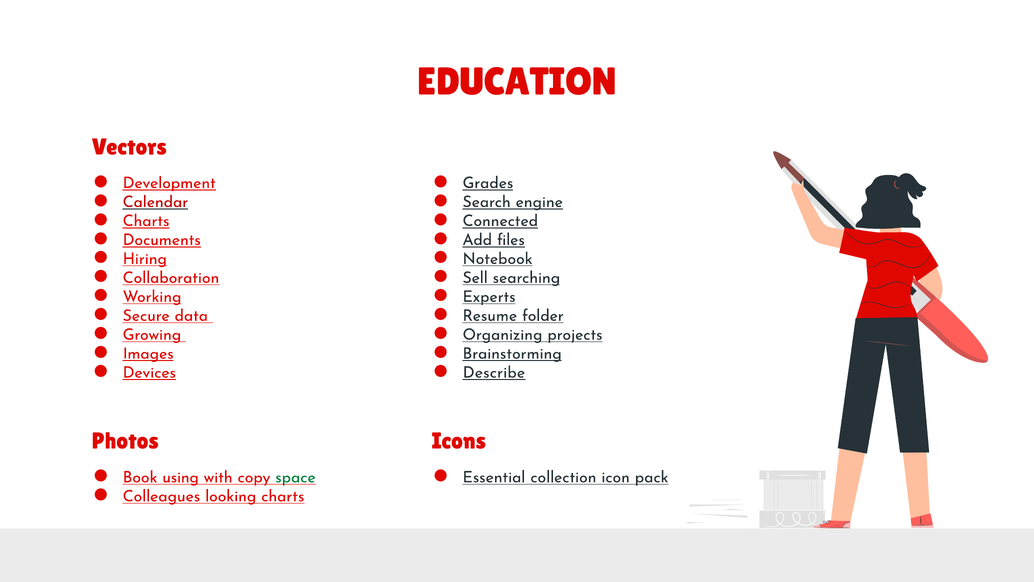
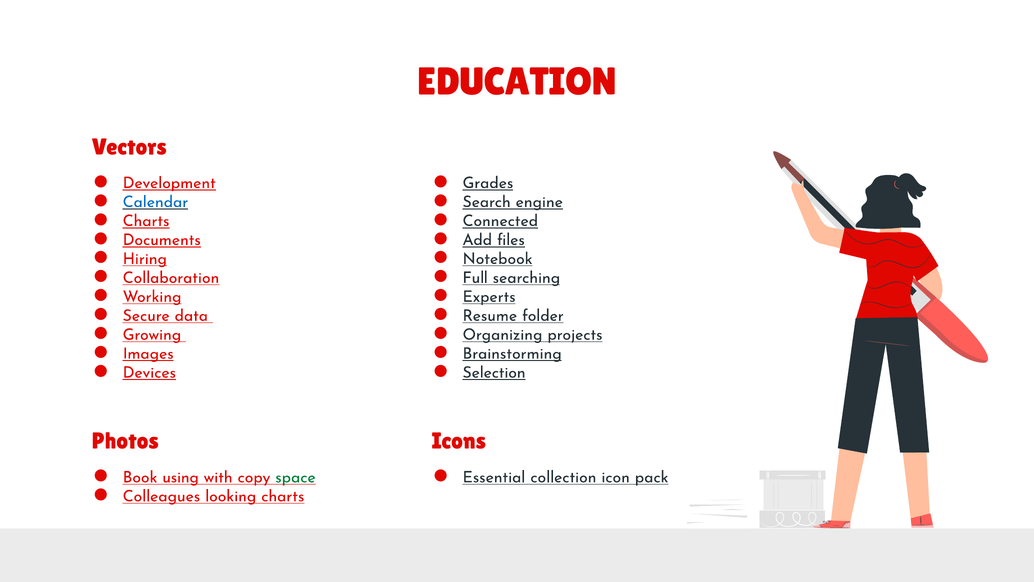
Calendar colour: red -> blue (155, 202)
Sell: Sell -> Full (475, 277)
Describe: Describe -> Selection (494, 372)
